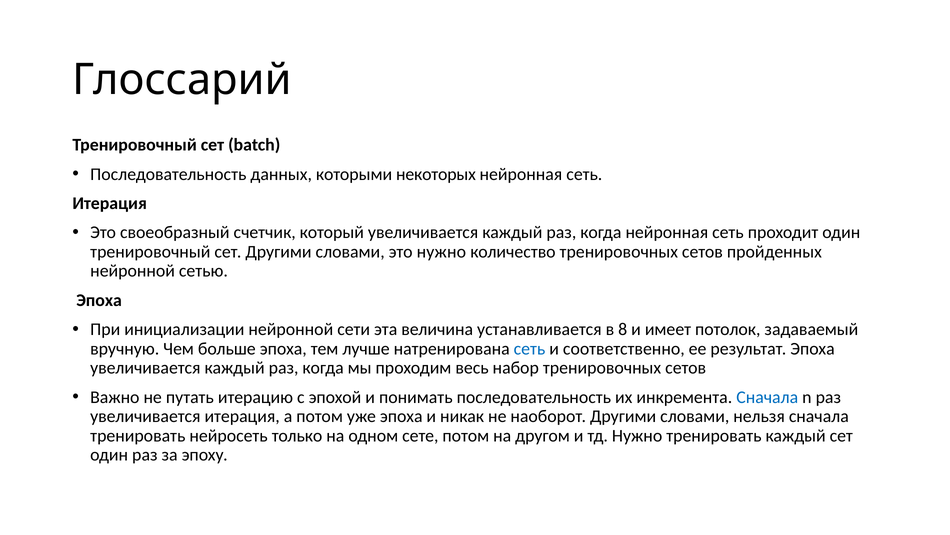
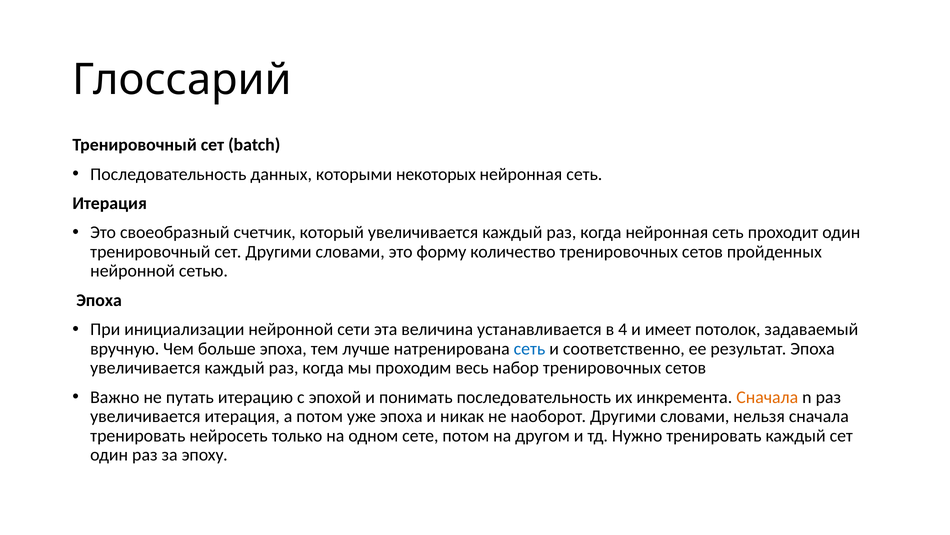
это нужно: нужно -> форму (441, 251)
8: 8 -> 4 (623, 329)
Сначала colour: blue -> orange (767, 397)
